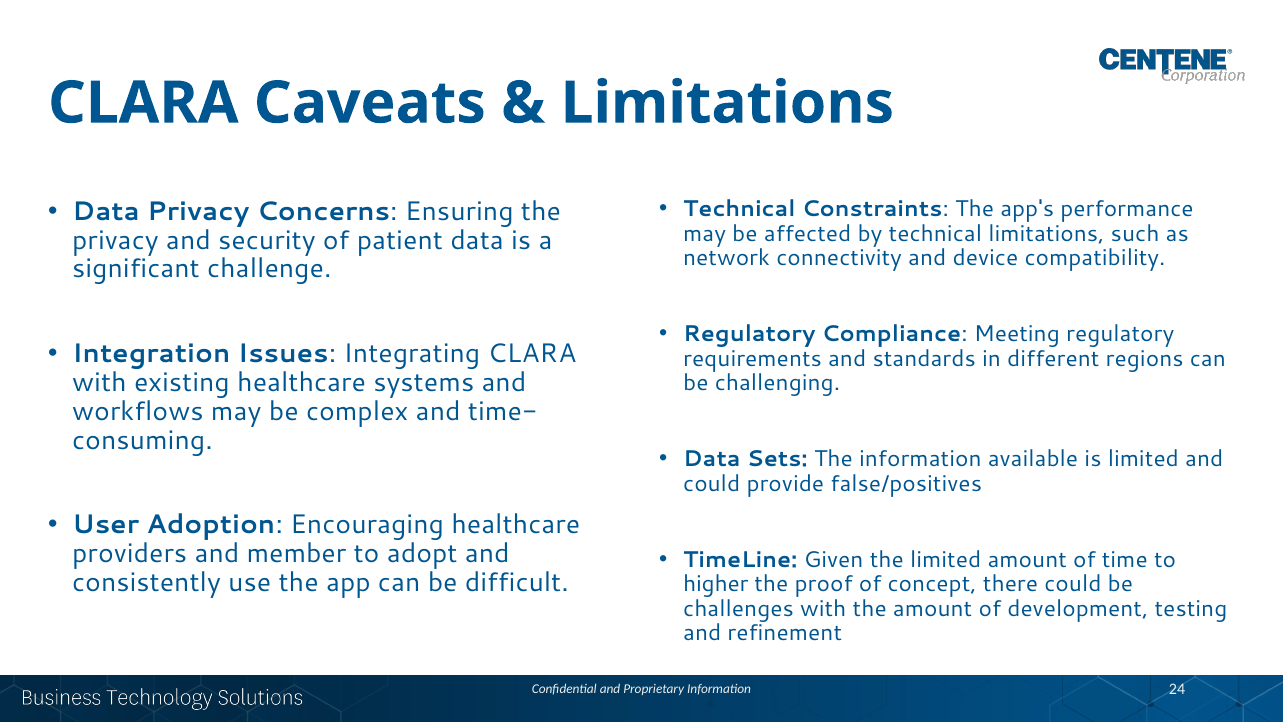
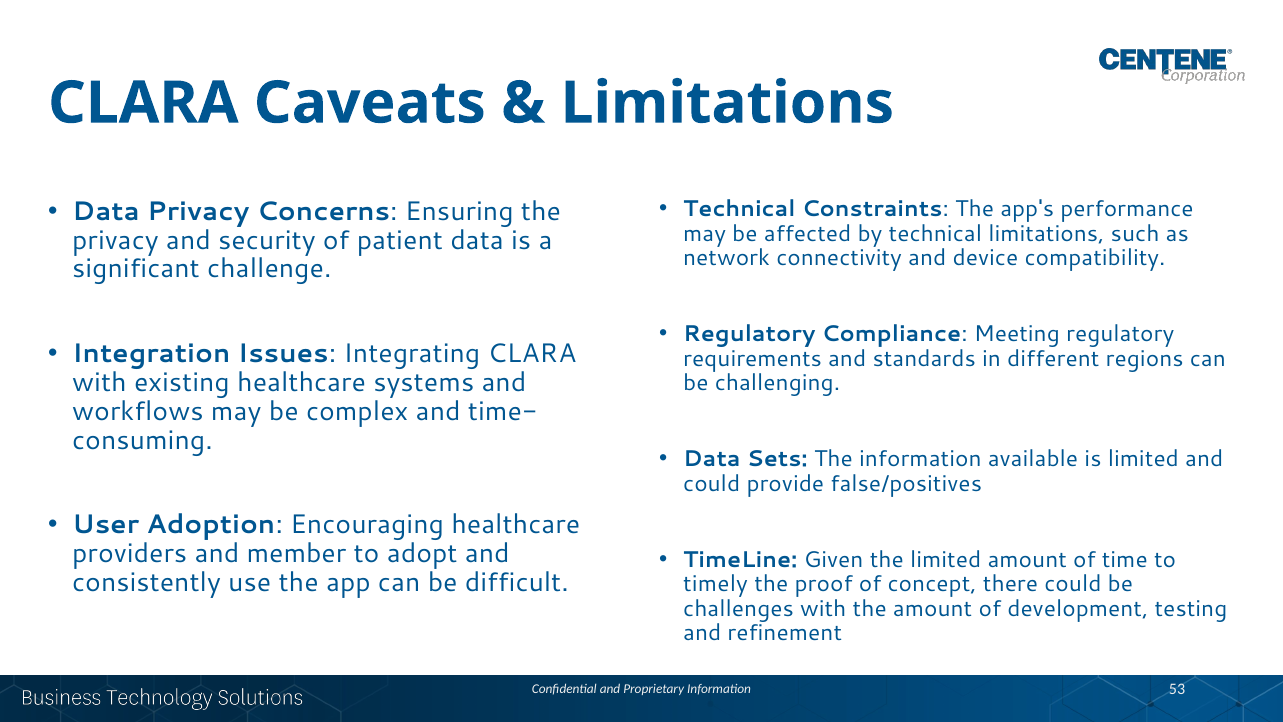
higher: higher -> timely (716, 584)
24: 24 -> 53 (1177, 689)
